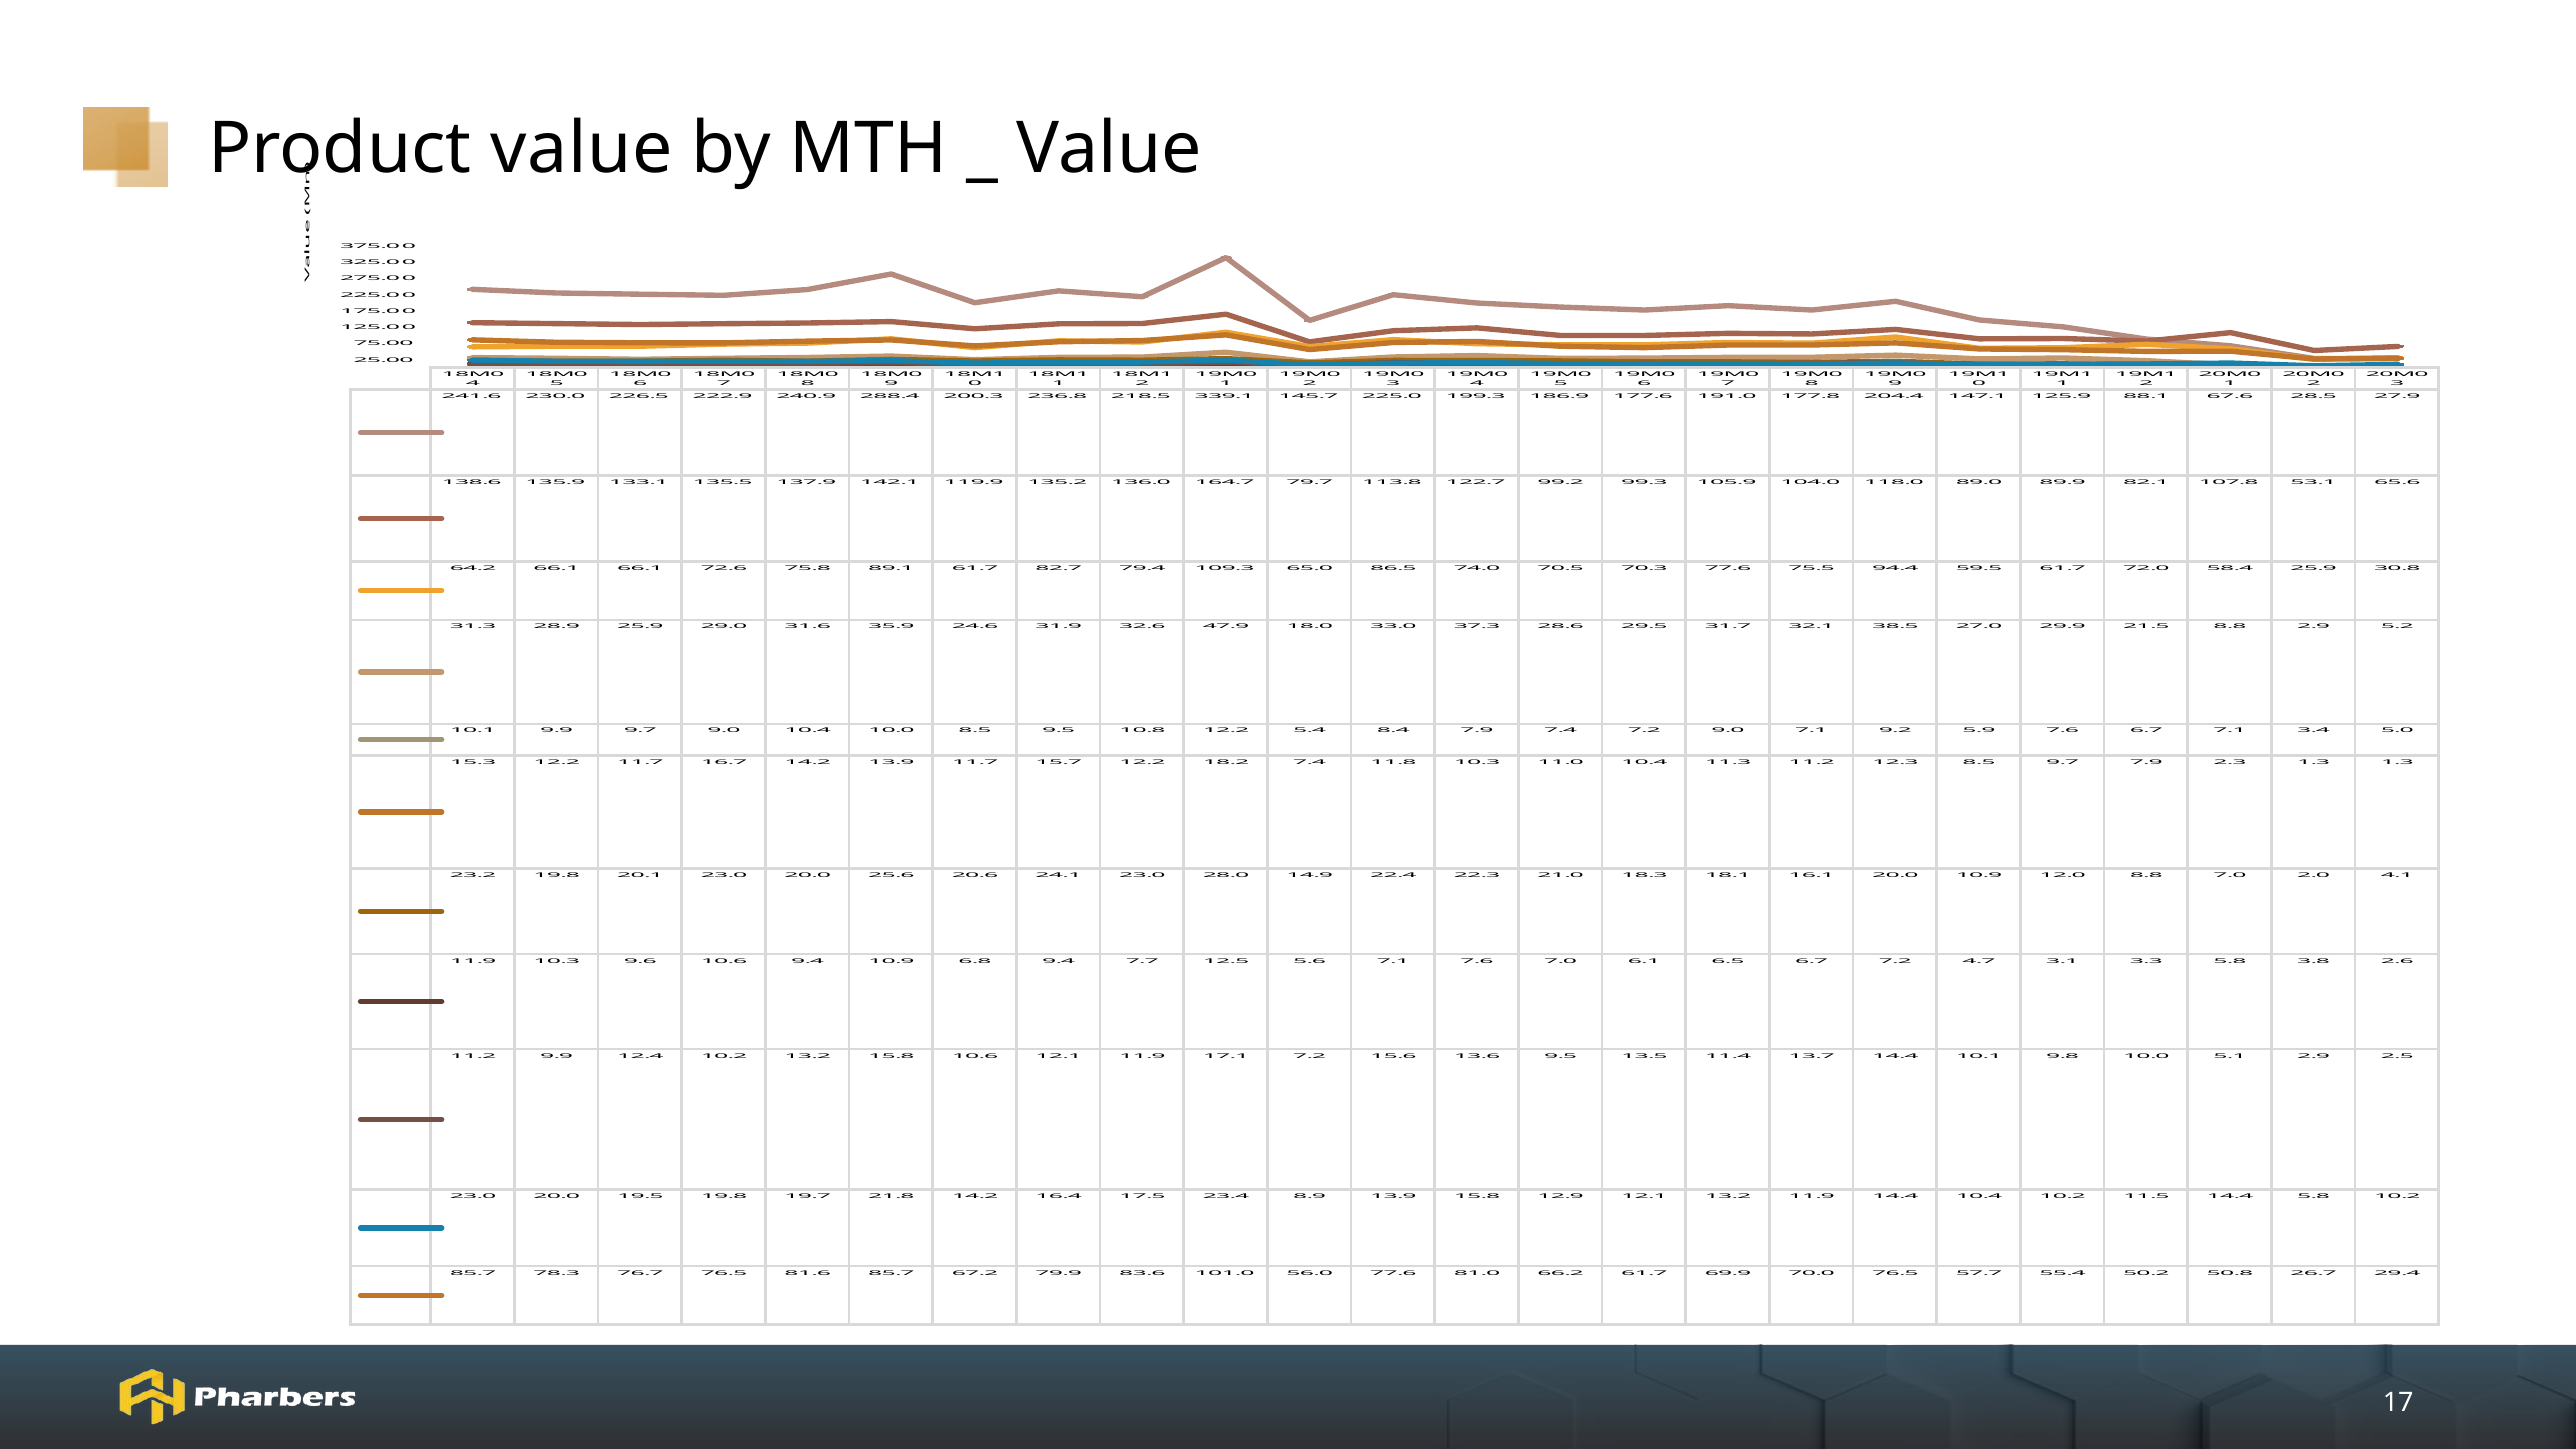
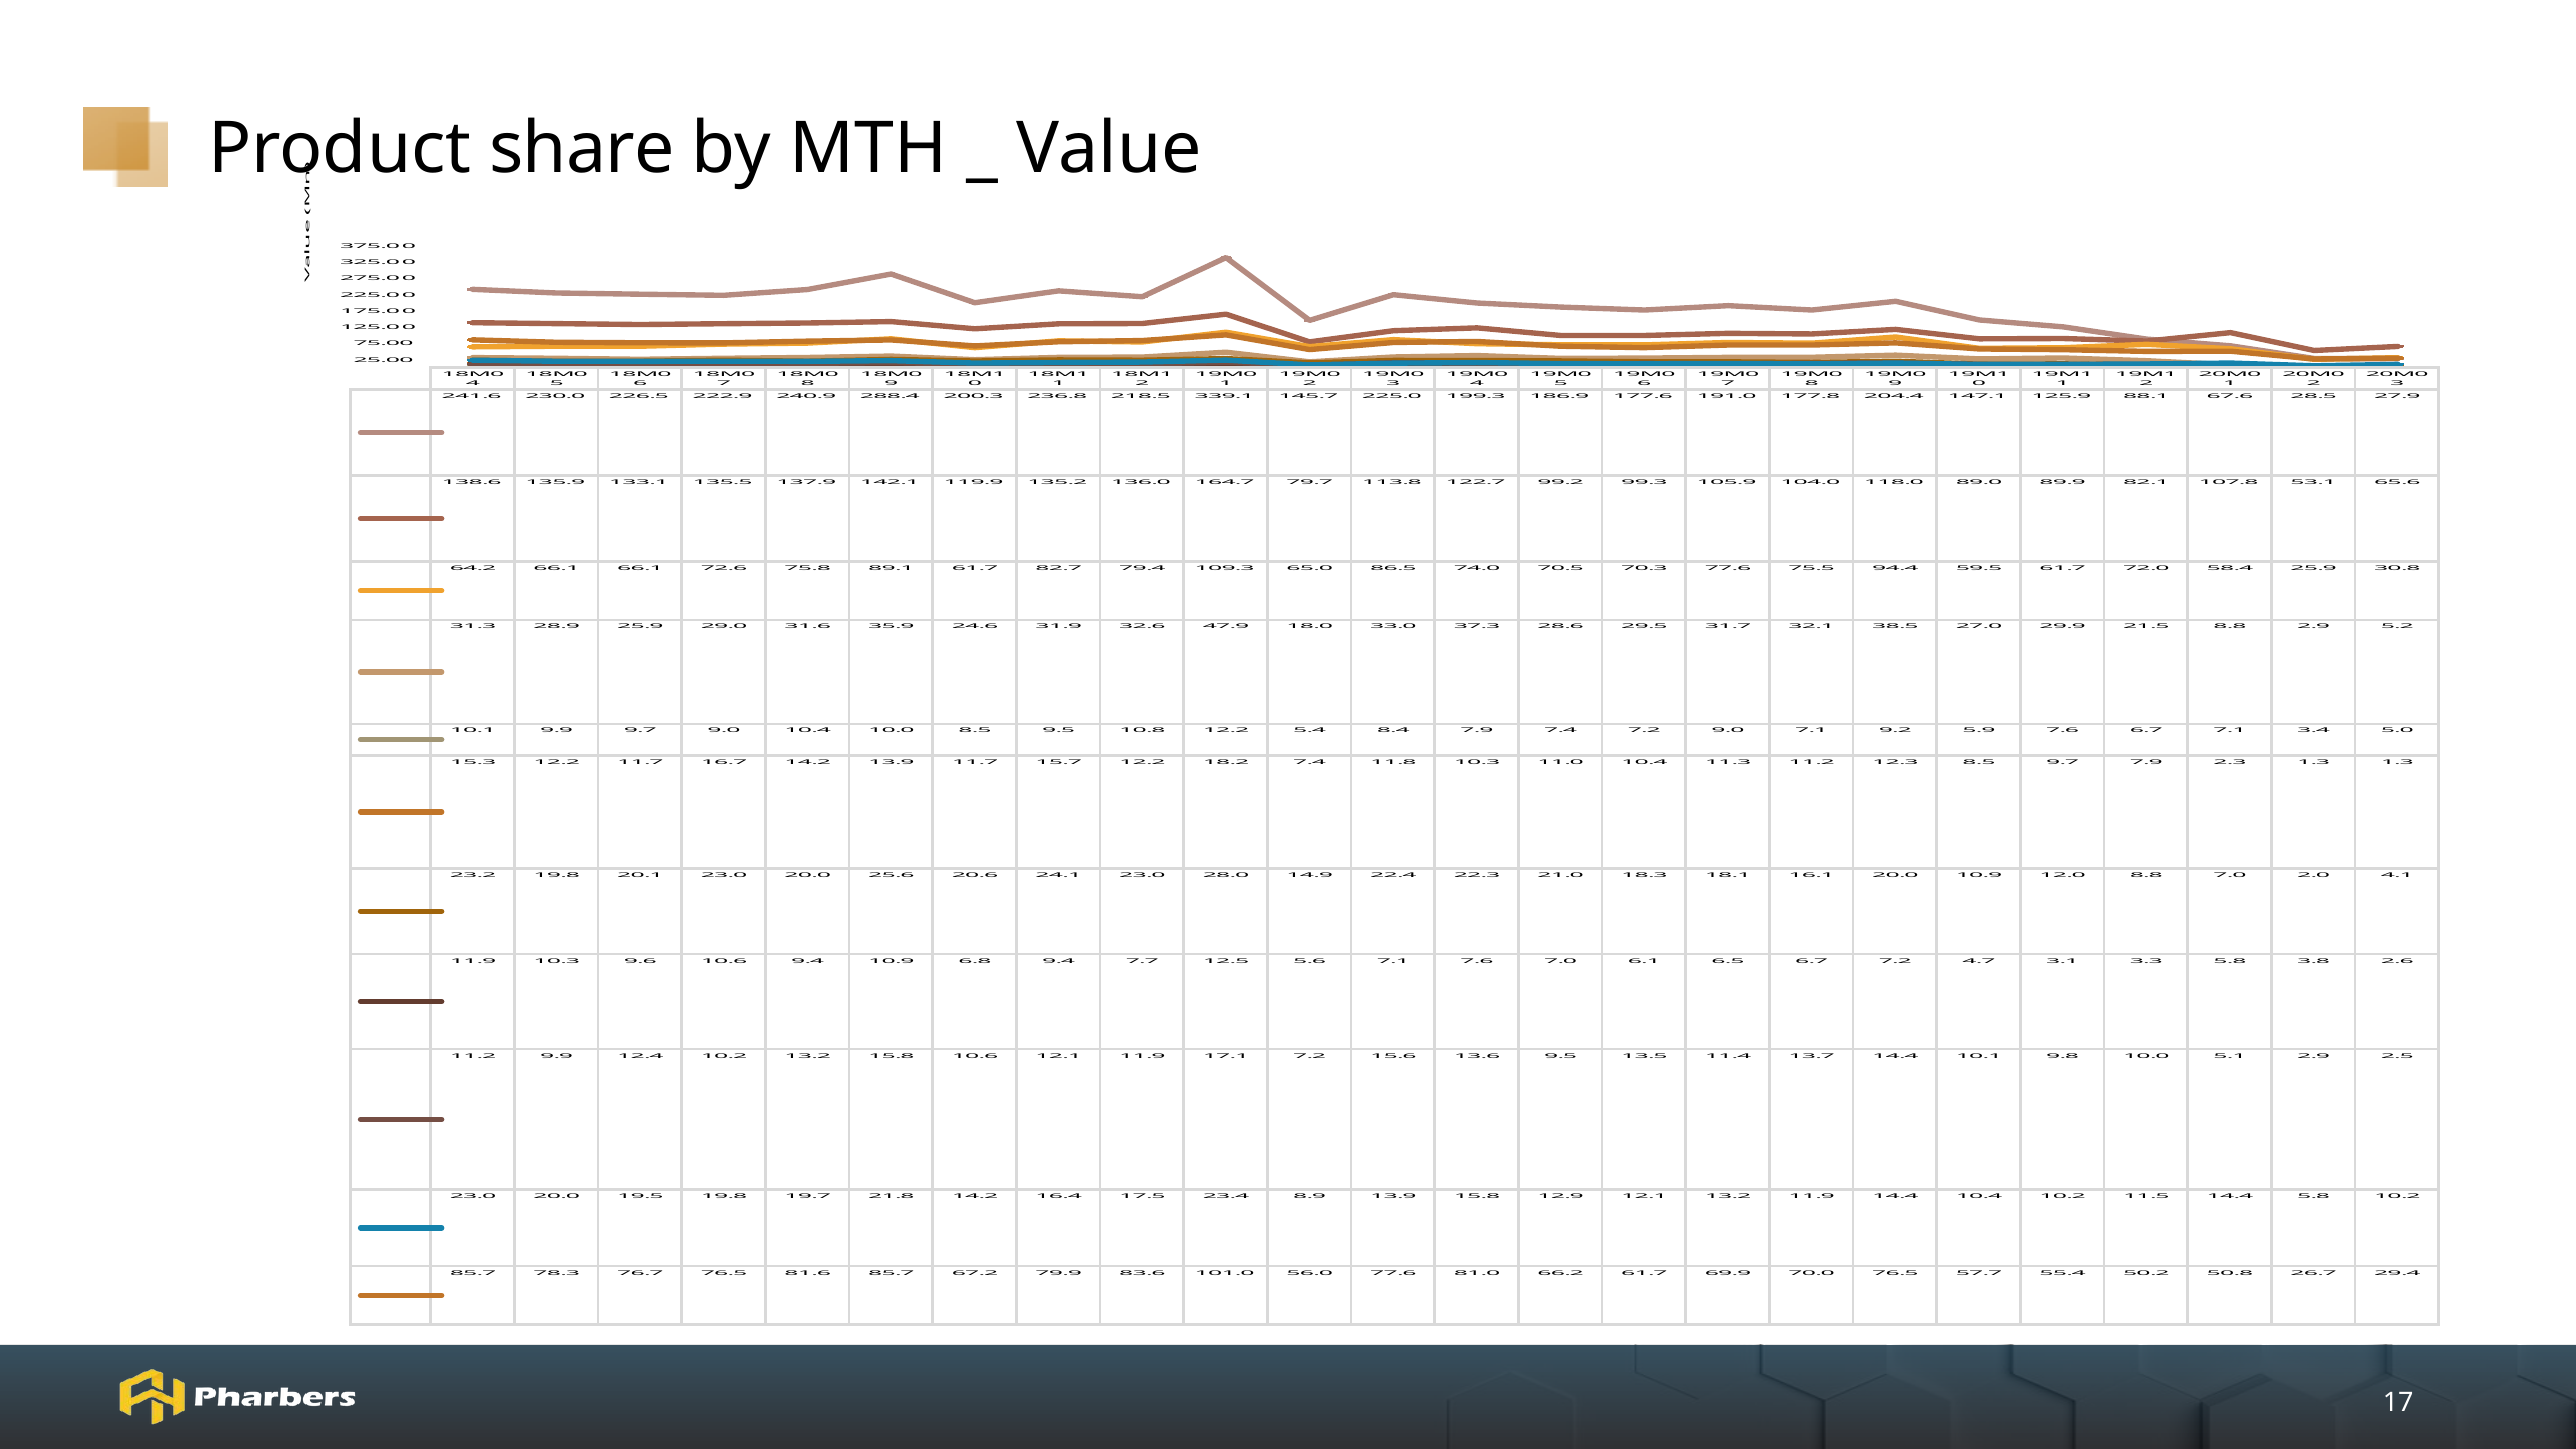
value: value -> share (582, 149)
